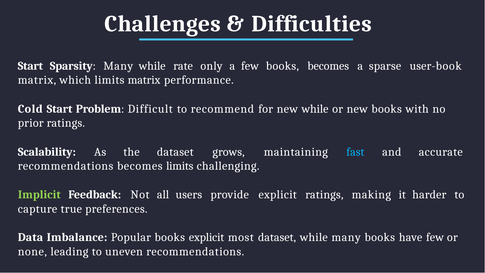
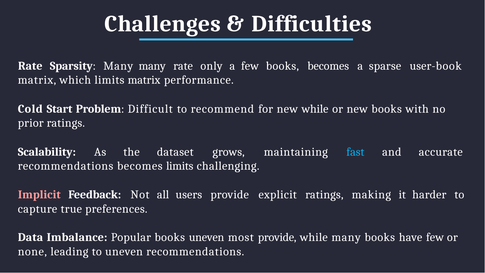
Start: Start -> Rate (30, 66)
Many while: while -> many (152, 66)
Implicit colour: light green -> pink (39, 195)
books explicit: explicit -> uneven (207, 237)
most dataset: dataset -> provide (277, 237)
